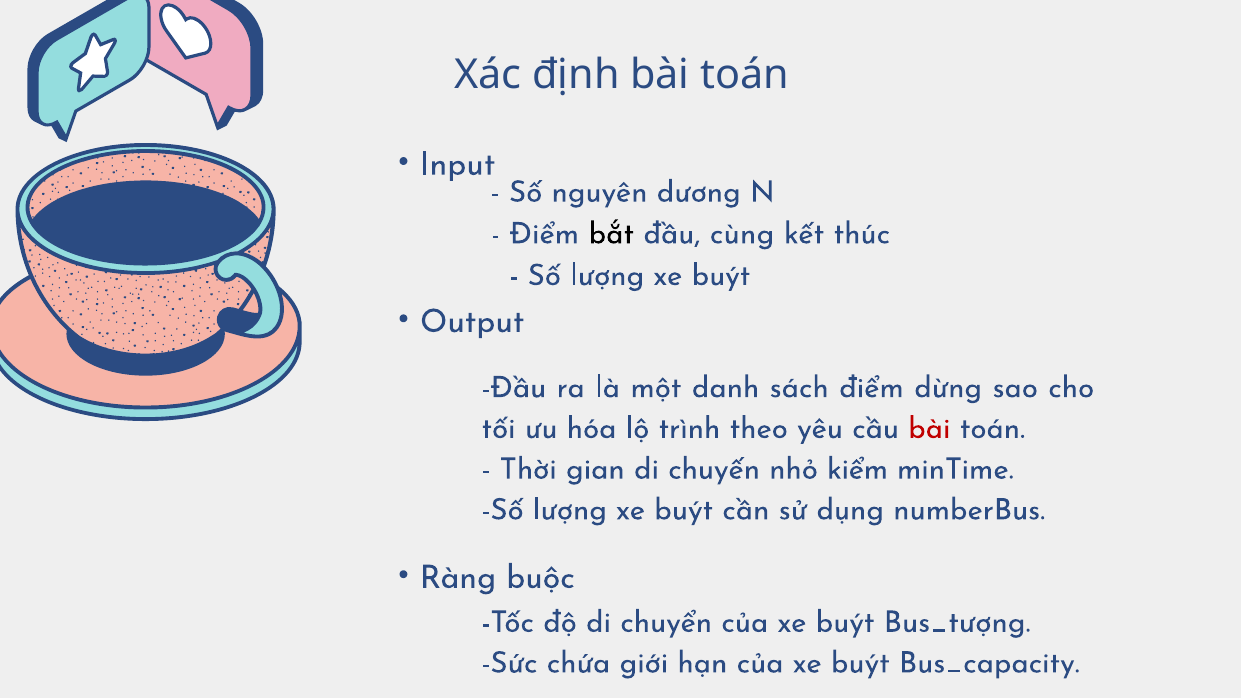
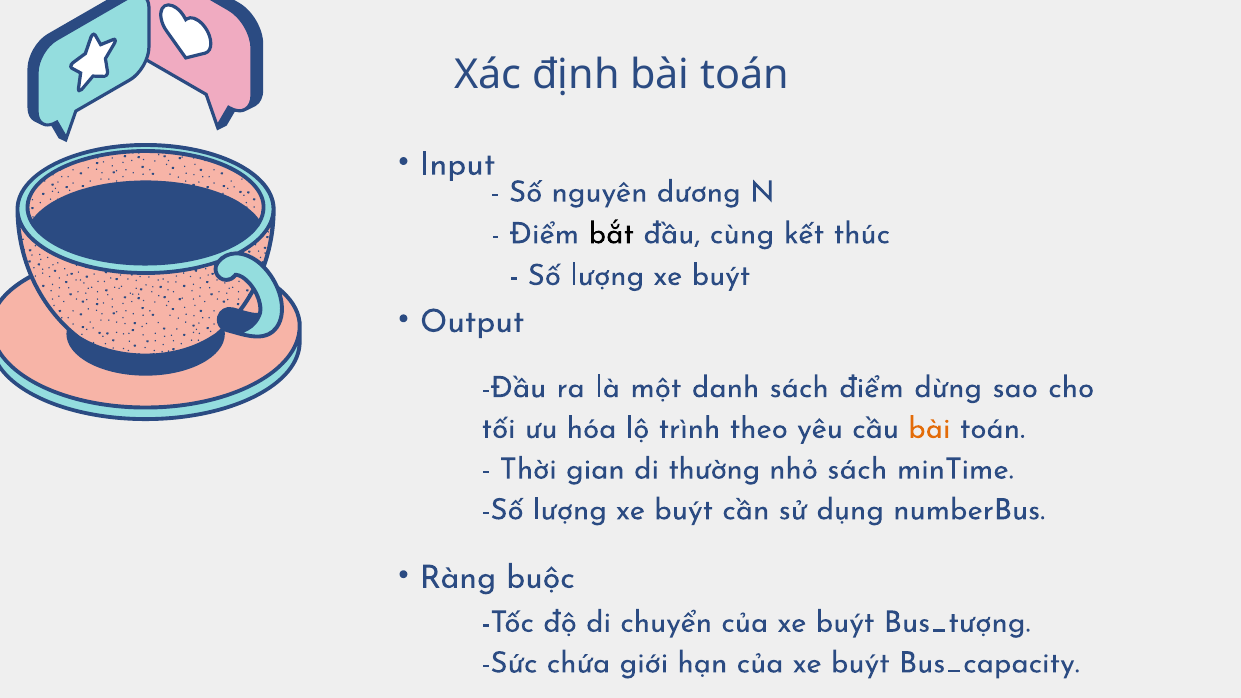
bài colour: red -> orange (929, 428)
chuyến: chuyến -> thường (714, 469)
nhỏ kiểm: kiểm -> sách (857, 469)
